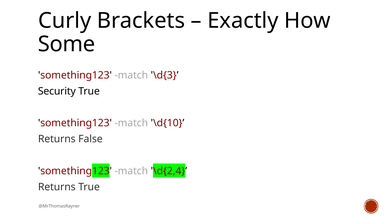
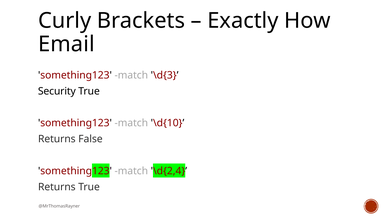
Some: Some -> Email (66, 44)
